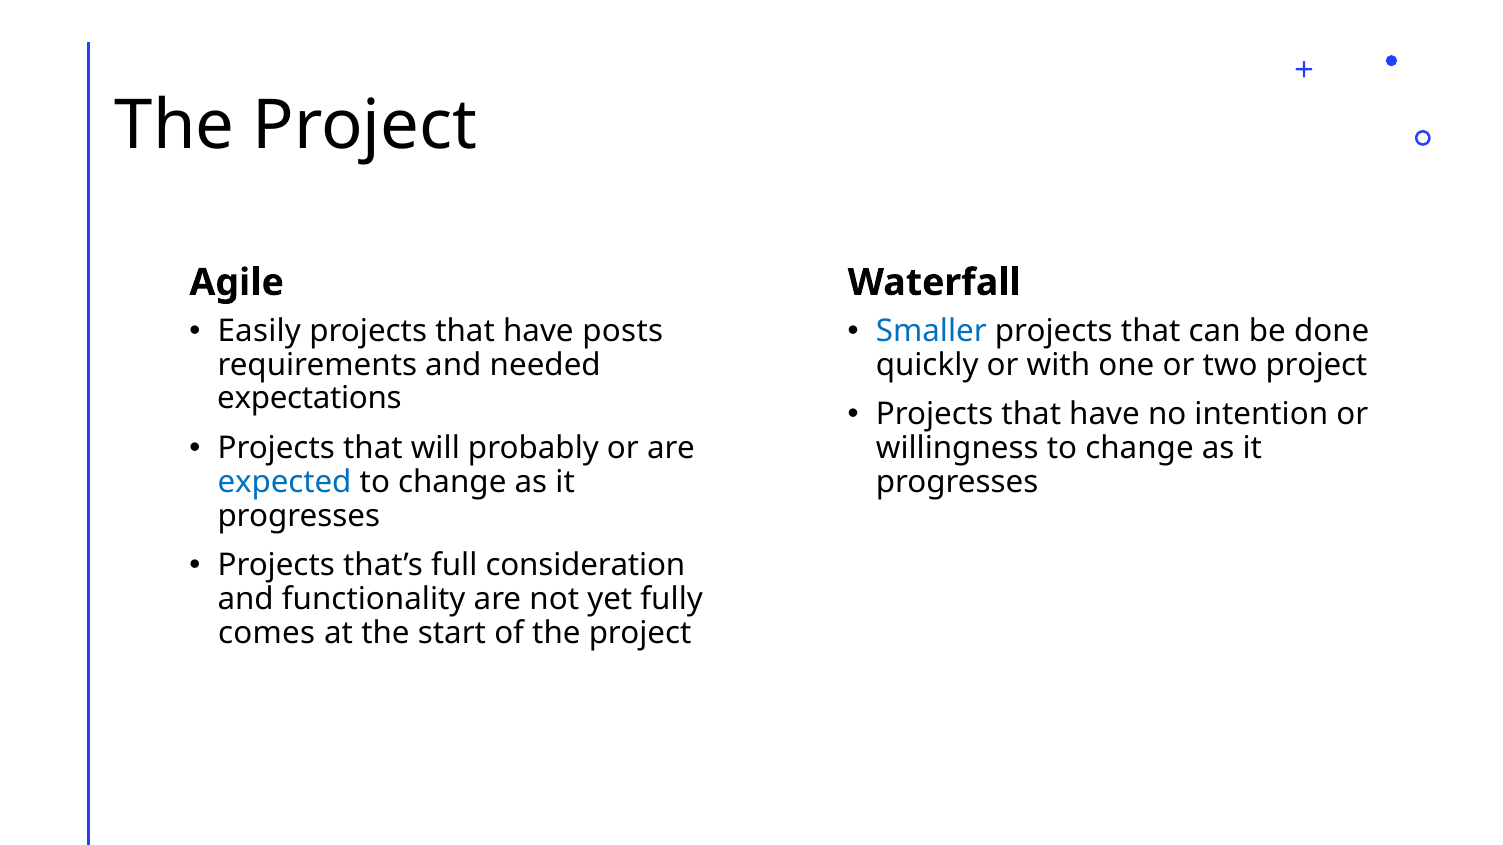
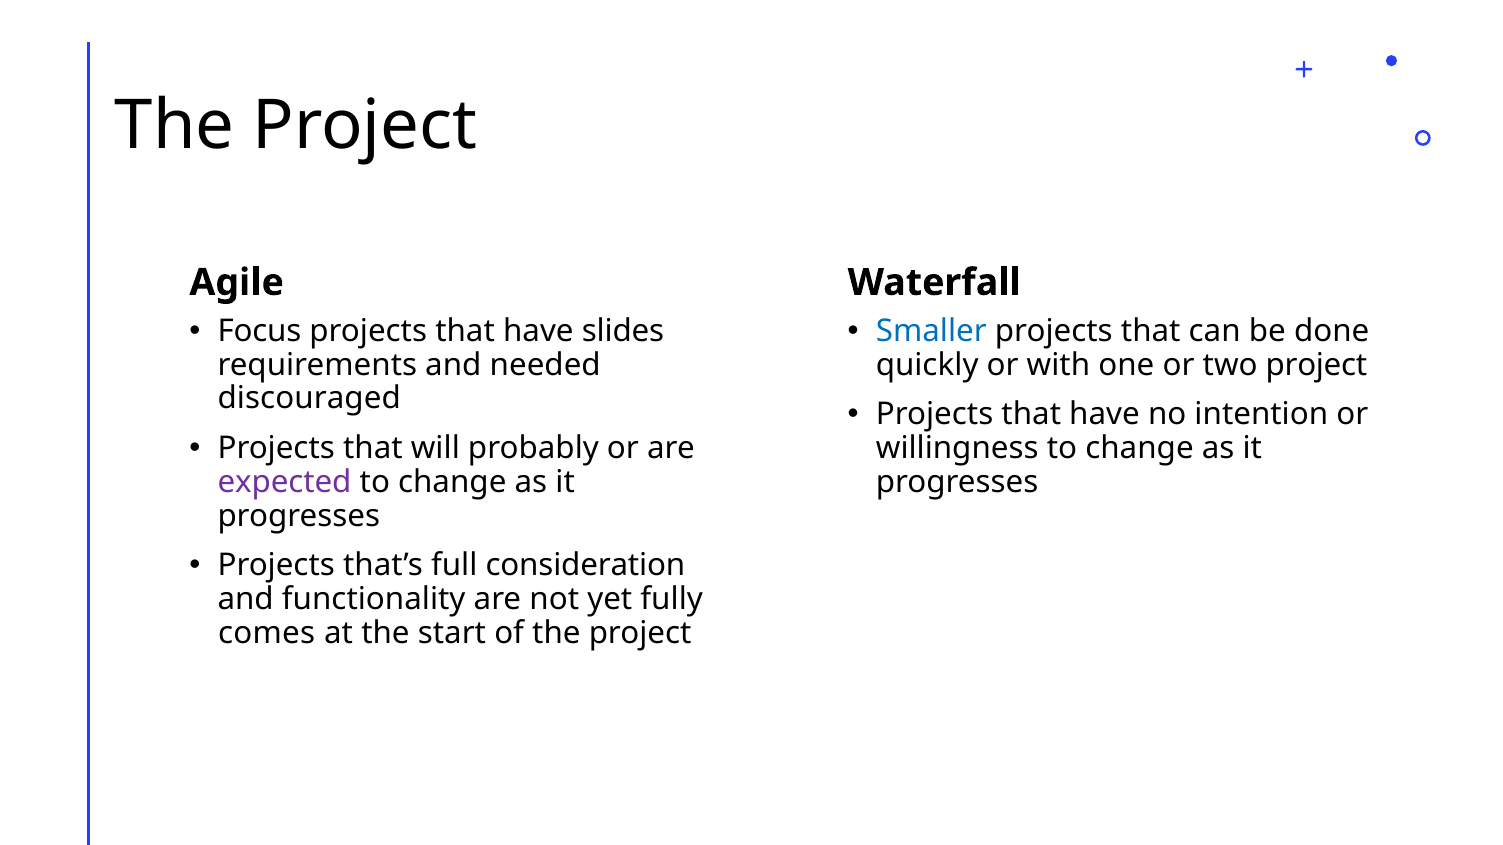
Easily: Easily -> Focus (259, 331)
posts: posts -> slides (623, 331)
expectations: expectations -> discouraged (309, 399)
expected colour: blue -> purple (285, 482)
